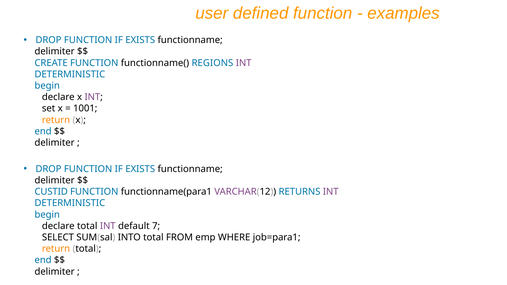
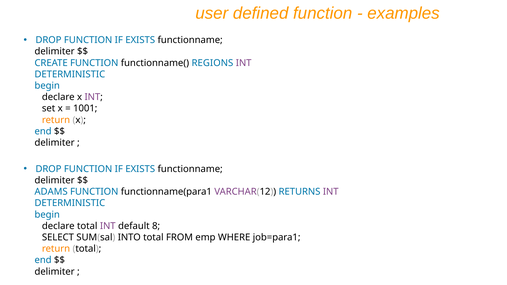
CUSTID: CUSTID -> ADAMS (51, 192)
7: 7 -> 8 (156, 226)
